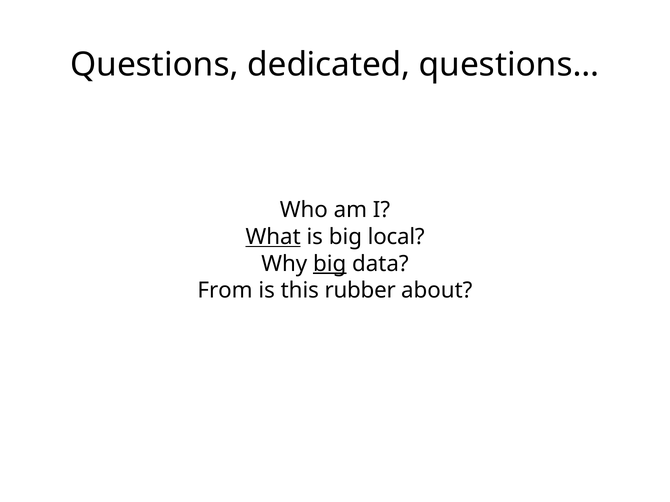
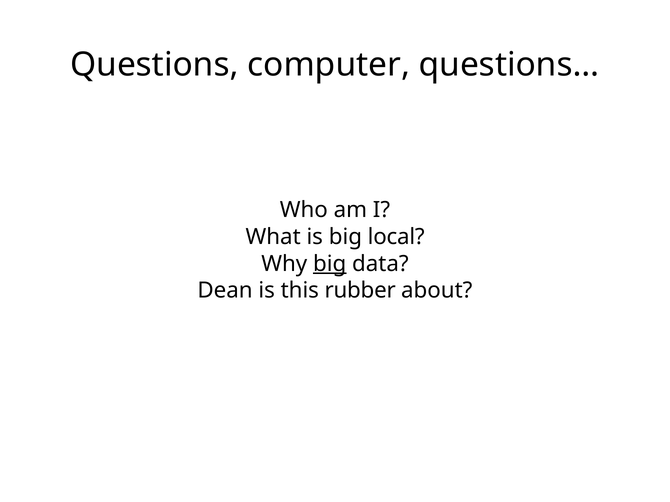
dedicated: dedicated -> computer (329, 65)
What underline: present -> none (273, 237)
From: From -> Dean (225, 291)
